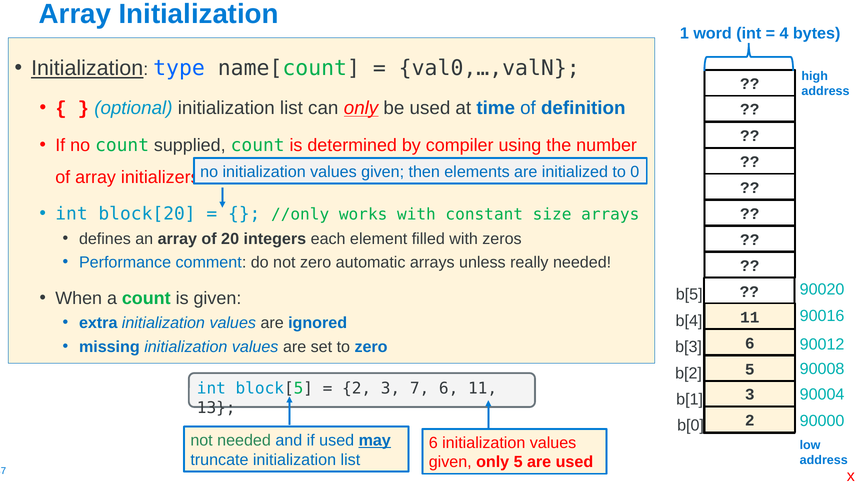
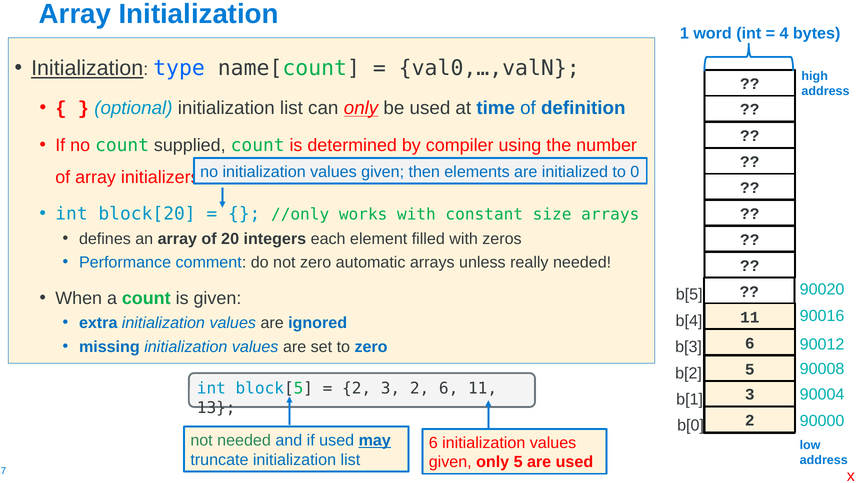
3 7: 7 -> 2 (420, 389)
